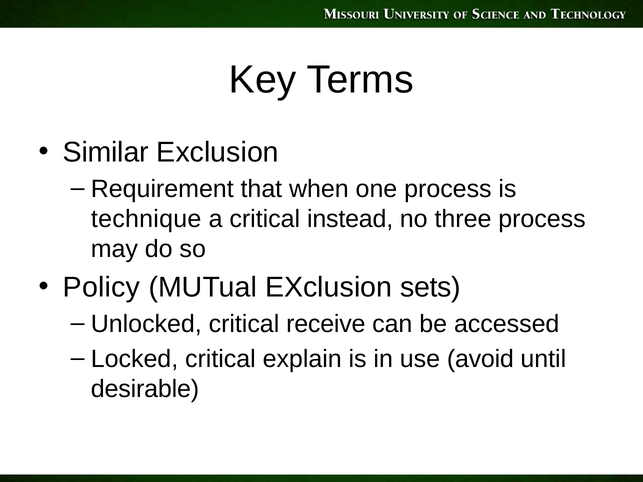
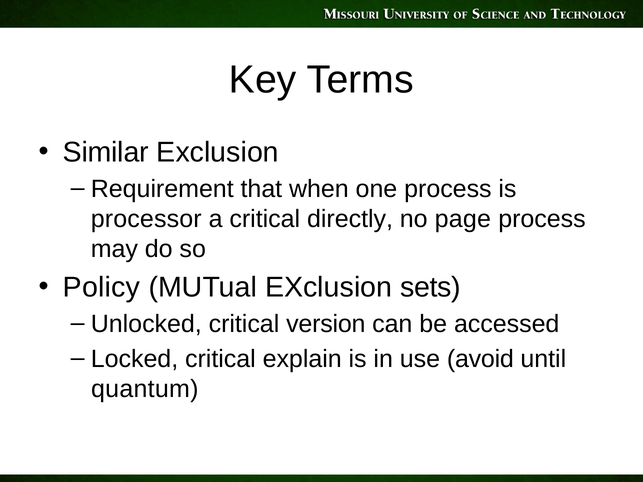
technique: technique -> processor (146, 219)
instead: instead -> directly (350, 219)
three: three -> page (463, 219)
receive: receive -> version (326, 324)
desirable: desirable -> quantum (145, 389)
